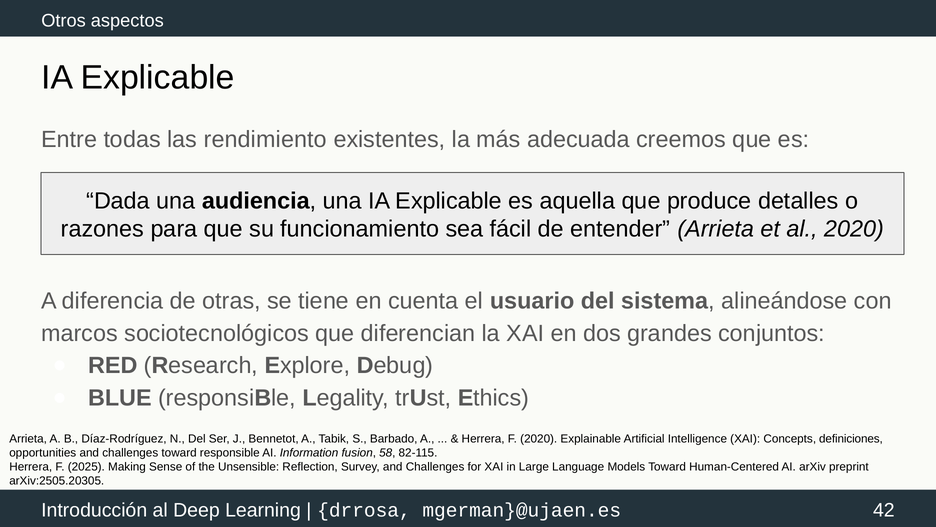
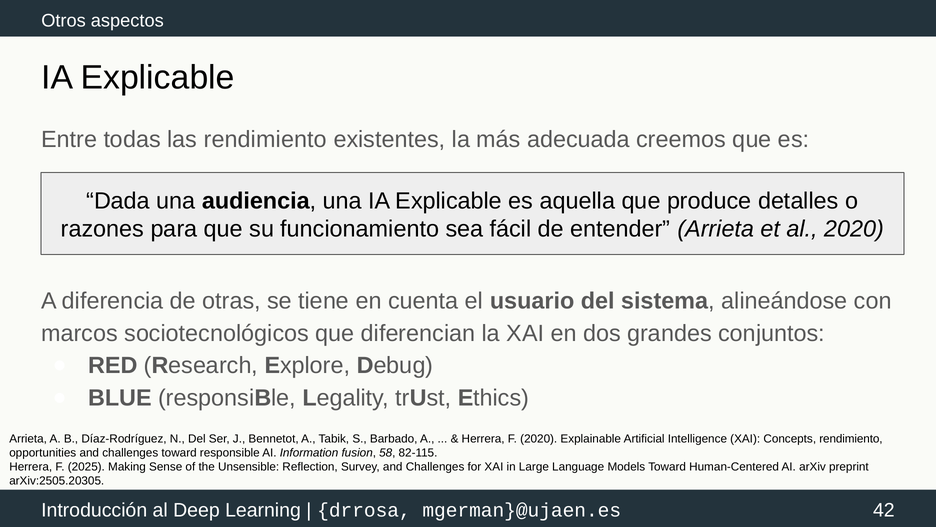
Concepts definiciones: definiciones -> rendimiento (851, 438)
